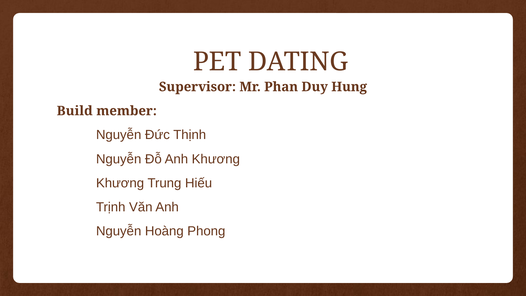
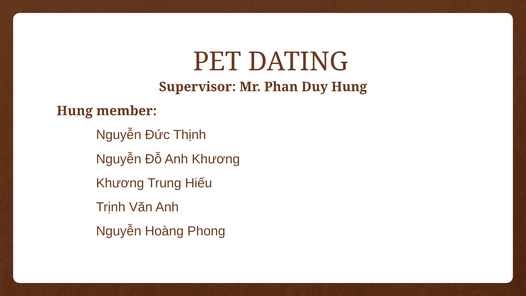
Build: Build -> Hung (75, 111)
